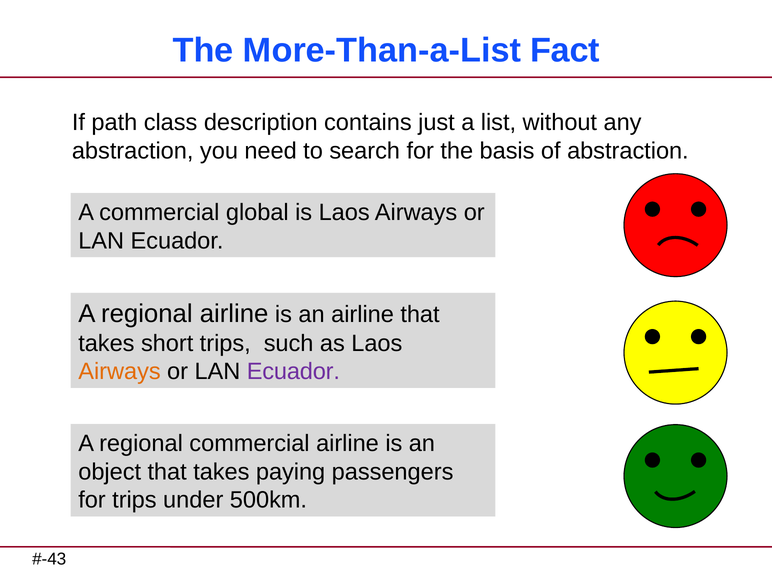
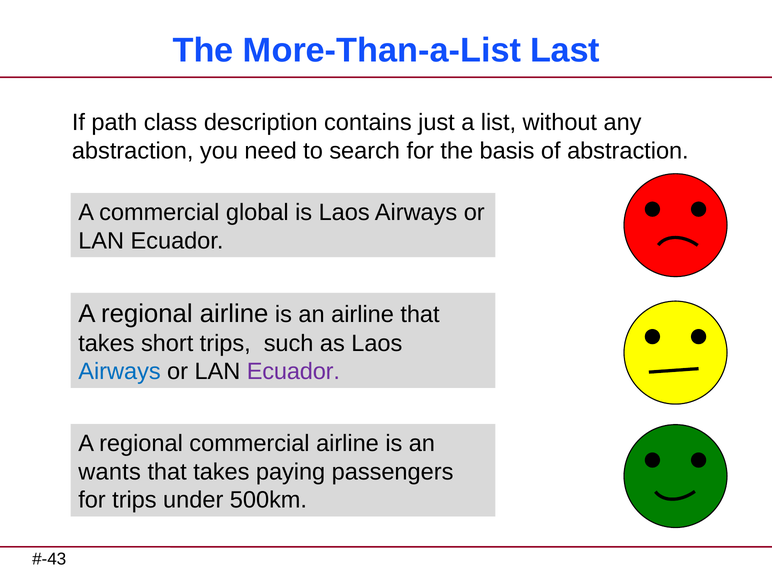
Fact: Fact -> Last (565, 51)
Airways colour: orange -> blue (120, 372)
object: object -> wants (110, 472)
